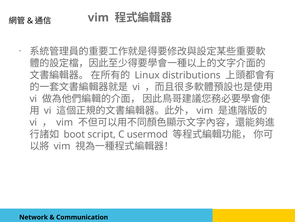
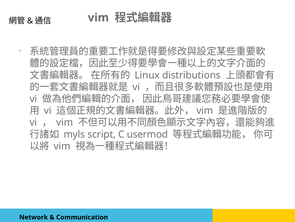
boot: boot -> myls (74, 134)
